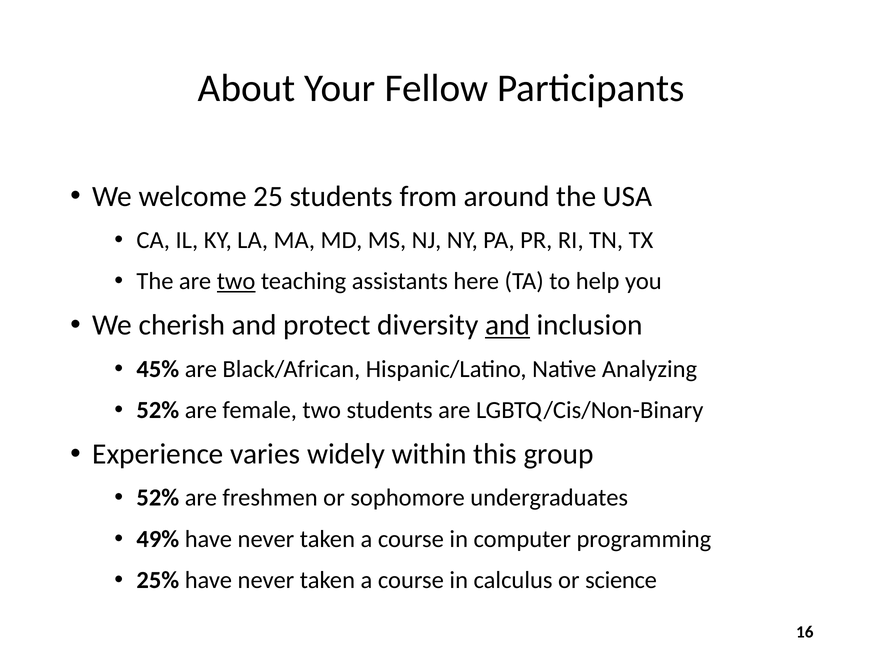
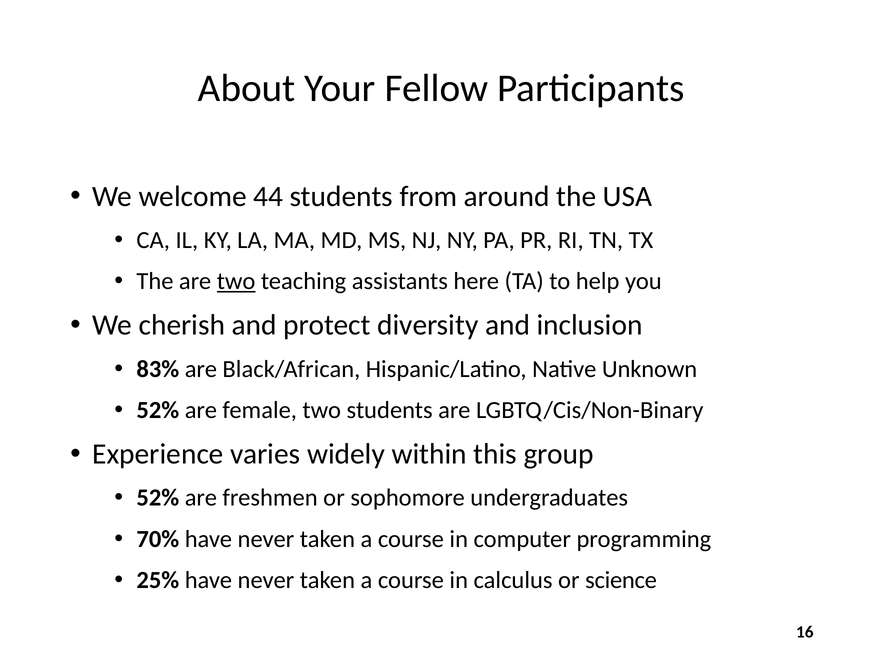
25: 25 -> 44 (268, 196)
and underline: present -> none (508, 325)
45%: 45% -> 83% (158, 369)
Analyzing: Analyzing -> Unknown (650, 369)
49%: 49% -> 70% (158, 539)
